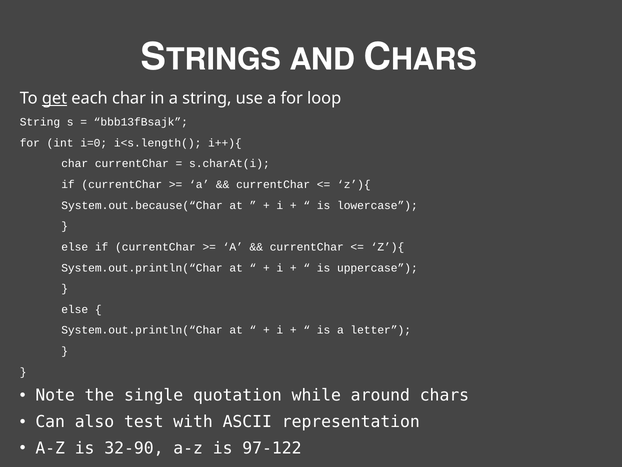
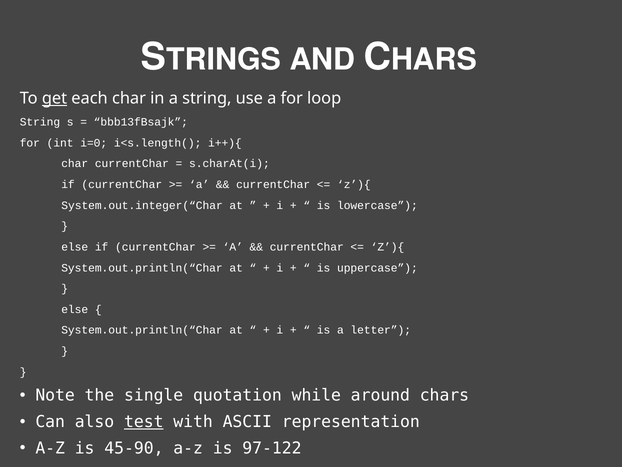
System.out.because(“Char: System.out.because(“Char -> System.out.integer(“Char (142, 205)
test underline: none -> present (144, 421)
32-90: 32-90 -> 45-90 (134, 448)
